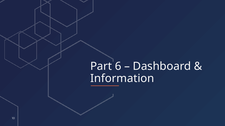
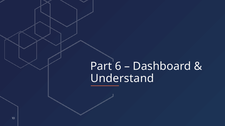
Information: Information -> Understand (122, 79)
